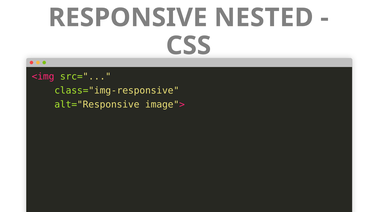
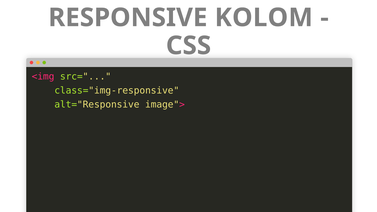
NESTED: NESTED -> KOLOM (264, 18)
